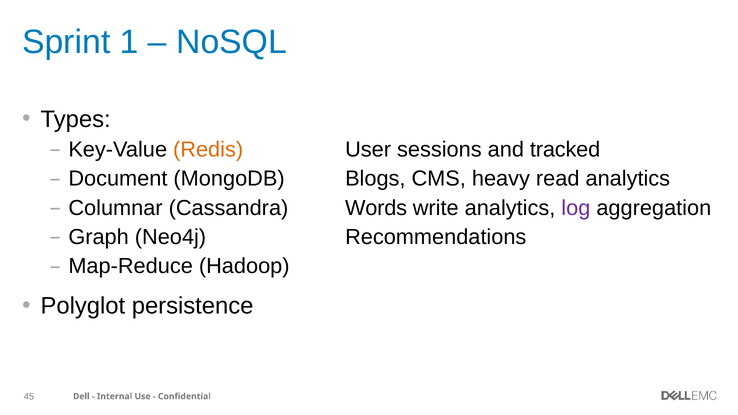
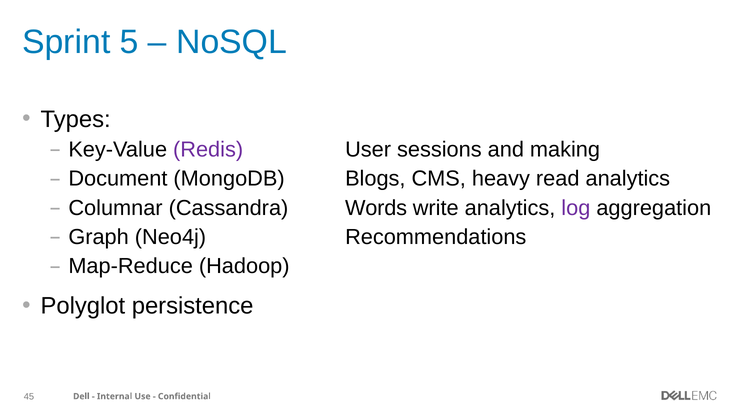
1: 1 -> 5 (129, 42)
Redis colour: orange -> purple (208, 150)
tracked: tracked -> making (565, 150)
